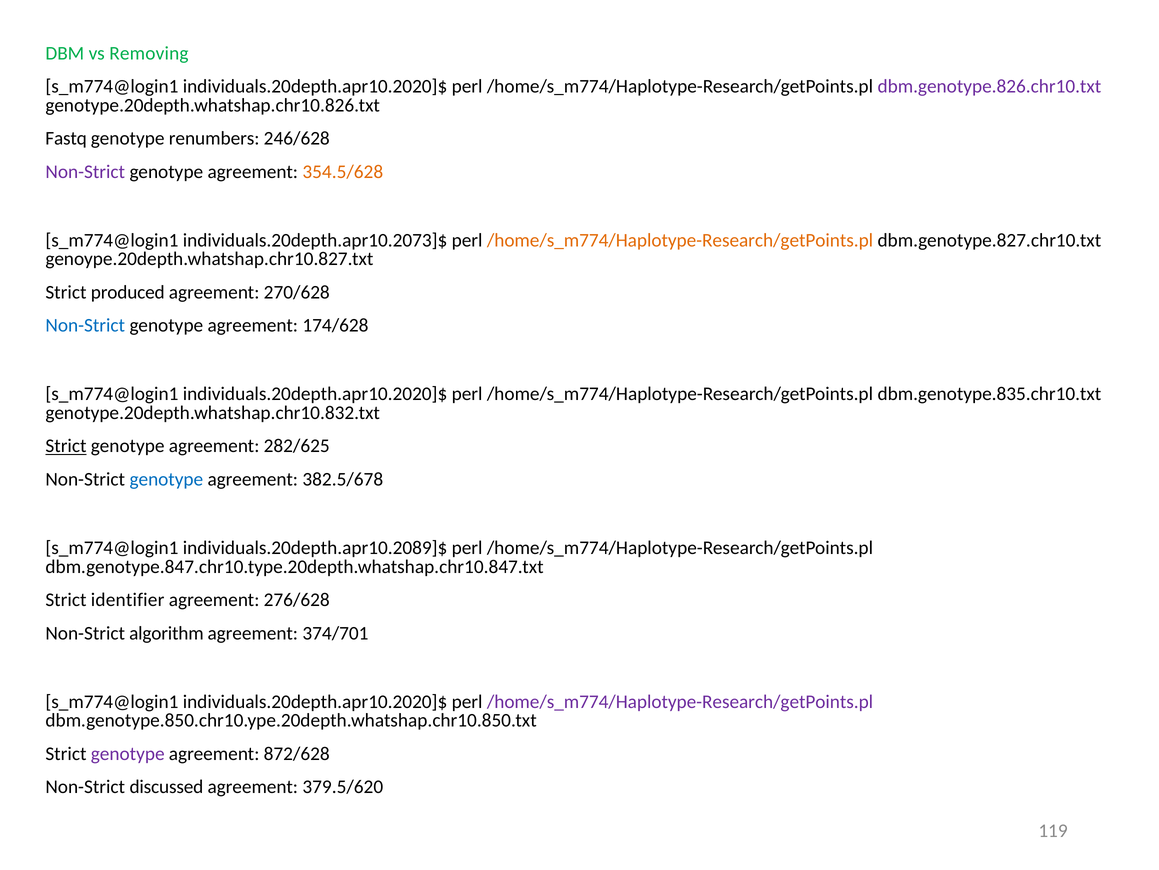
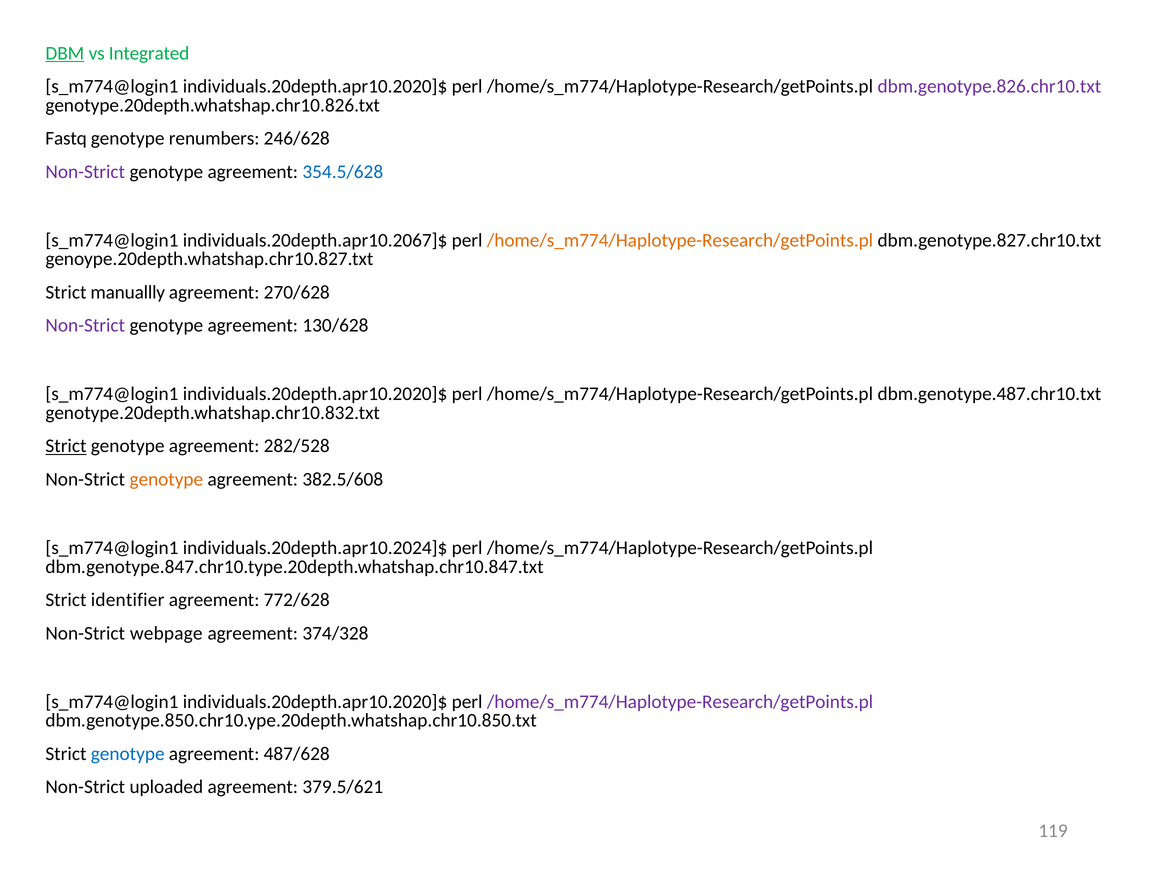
DBM underline: none -> present (65, 53)
Removing: Removing -> Integrated (149, 53)
354.5/628 colour: orange -> blue (343, 171)
individuals.20depth.apr10.2073]$: individuals.20depth.apr10.2073]$ -> individuals.20depth.apr10.2067]$ (315, 240)
produced: produced -> manuallly (128, 292)
Non-Strict colour: blue -> purple (85, 325)
174/628: 174/628 -> 130/628 (335, 325)
dbm.genotype.835.chr10.txt: dbm.genotype.835.chr10.txt -> dbm.genotype.487.chr10.txt (989, 394)
282/625: 282/625 -> 282/528 (297, 446)
genotype colour: blue -> orange (166, 479)
382.5/678: 382.5/678 -> 382.5/608 (343, 479)
individuals.20depth.apr10.2089]$: individuals.20depth.apr10.2089]$ -> individuals.20depth.apr10.2024]$ (315, 547)
276/628: 276/628 -> 772/628 (297, 599)
algorithm: algorithm -> webpage (166, 633)
374/701: 374/701 -> 374/328 (335, 633)
genotype colour: purple -> blue (128, 753)
872/628: 872/628 -> 487/628 (297, 753)
discussed: discussed -> uploaded (166, 786)
379.5/620: 379.5/620 -> 379.5/621 (343, 786)
